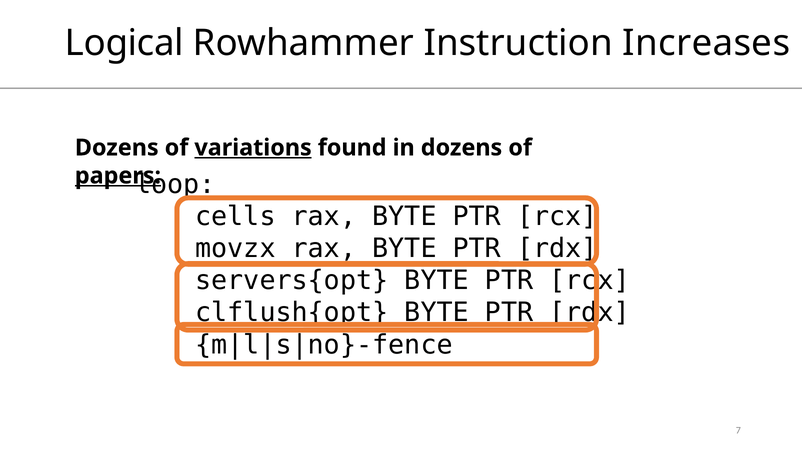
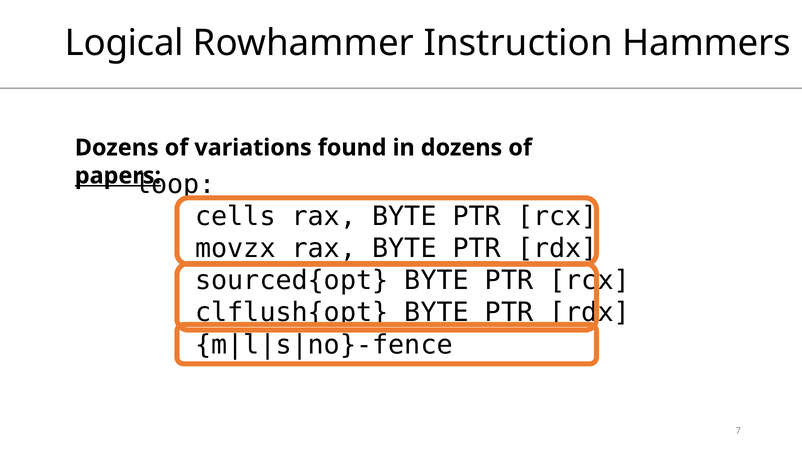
Increases: Increases -> Hammers (707, 43)
variations underline: present -> none (253, 148)
servers{opt: servers{opt -> sourced{opt (292, 281)
